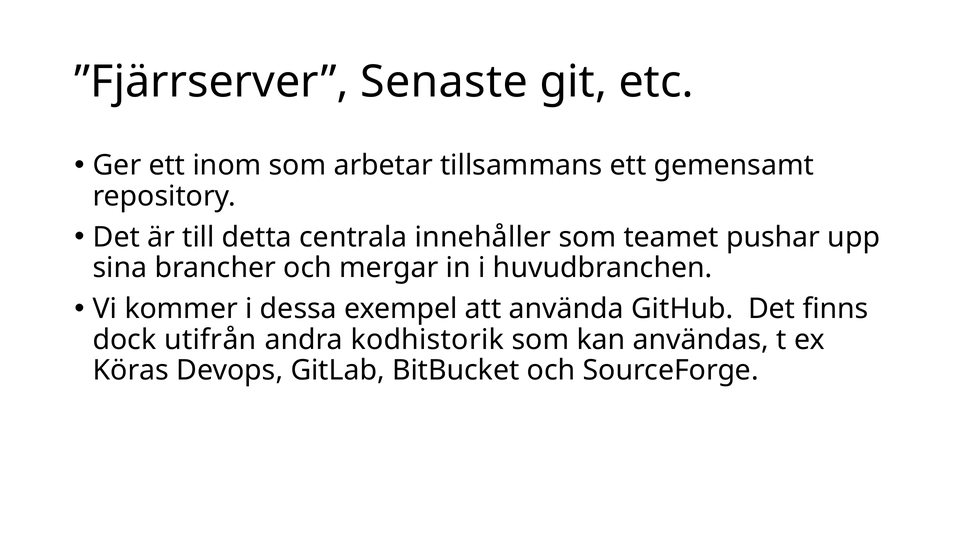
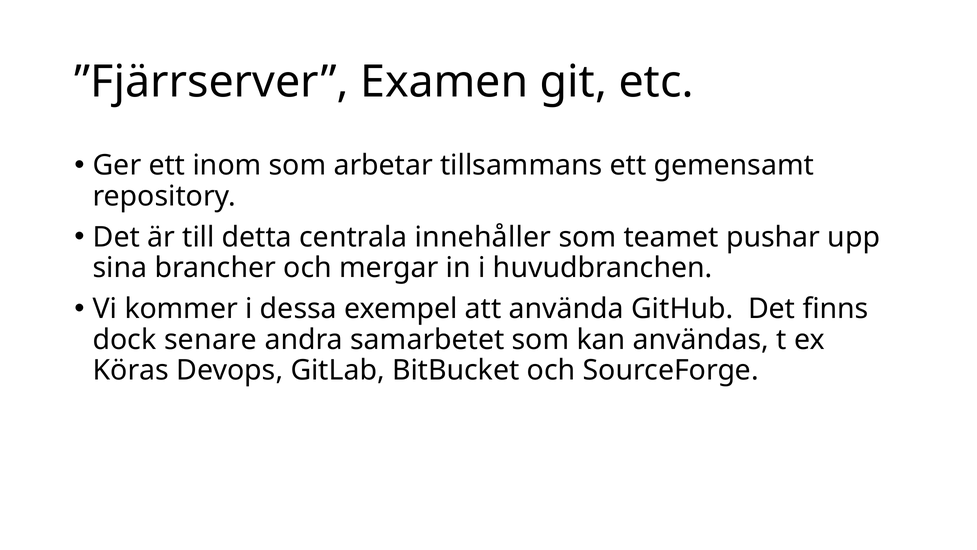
Senaste: Senaste -> Examen (444, 82)
utifrån: utifrån -> senare (210, 339)
kodhistorik: kodhistorik -> samarbetet (427, 339)
